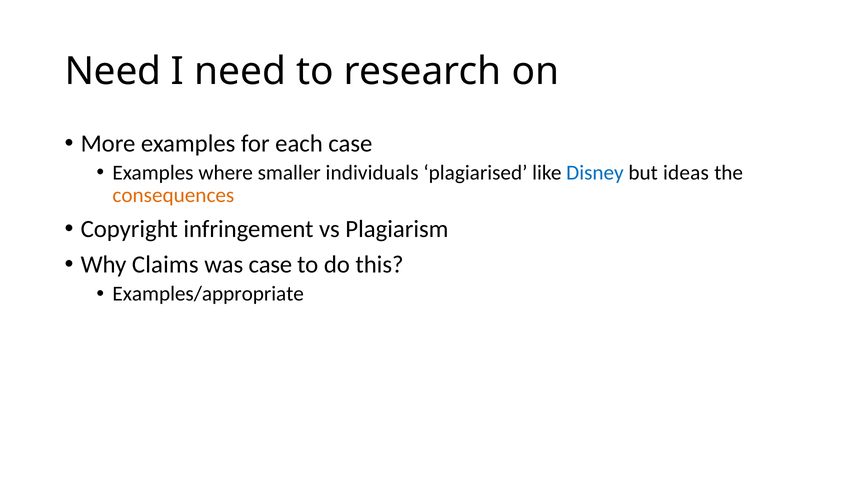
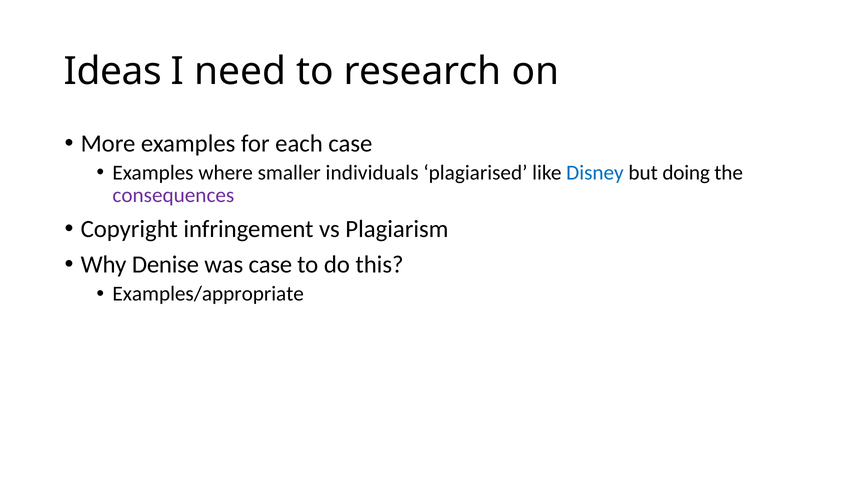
Need: Need -> Ideas (113, 71)
ideas: ideas -> doing (686, 173)
consequences colour: orange -> purple (173, 196)
Claims: Claims -> Denise (165, 265)
